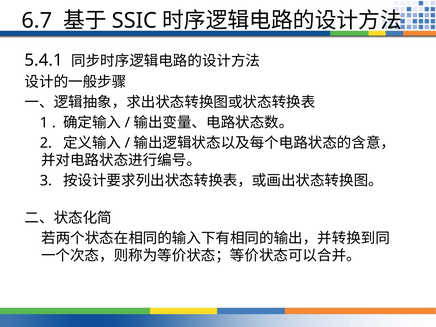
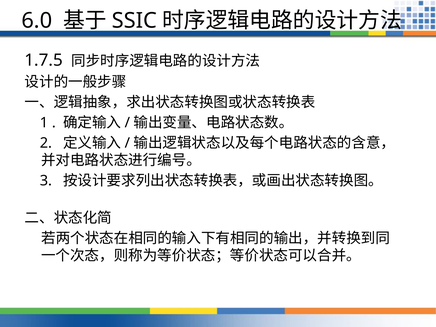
6.7: 6.7 -> 6.0 (37, 21)
5.4.1: 5.4.1 -> 1.7.5 (44, 60)
